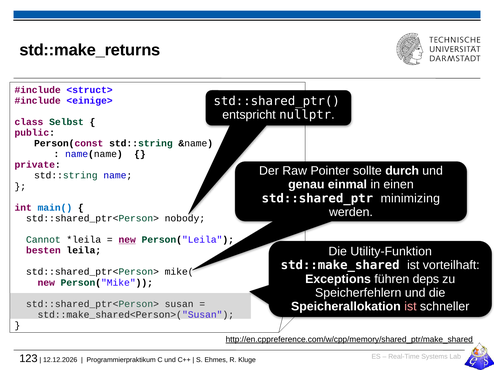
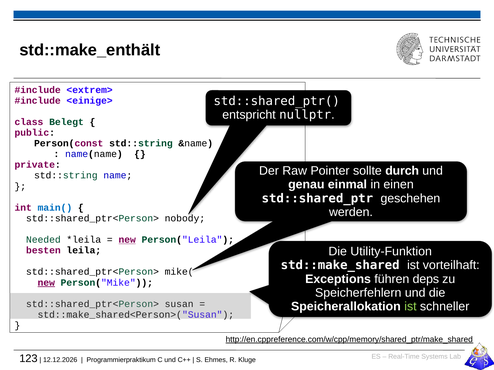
std::make_returns: std::make_returns -> std::make_enthält (90, 50)
<struct>: <struct> -> <extrem> (90, 90)
Selbst: Selbst -> Belegt (67, 122)
minimizing: minimizing -> geschehen (410, 199)
Cannot: Cannot -> Needed (43, 240)
new underline: none -> present (46, 283)
ist colour: pink -> light green (410, 307)
